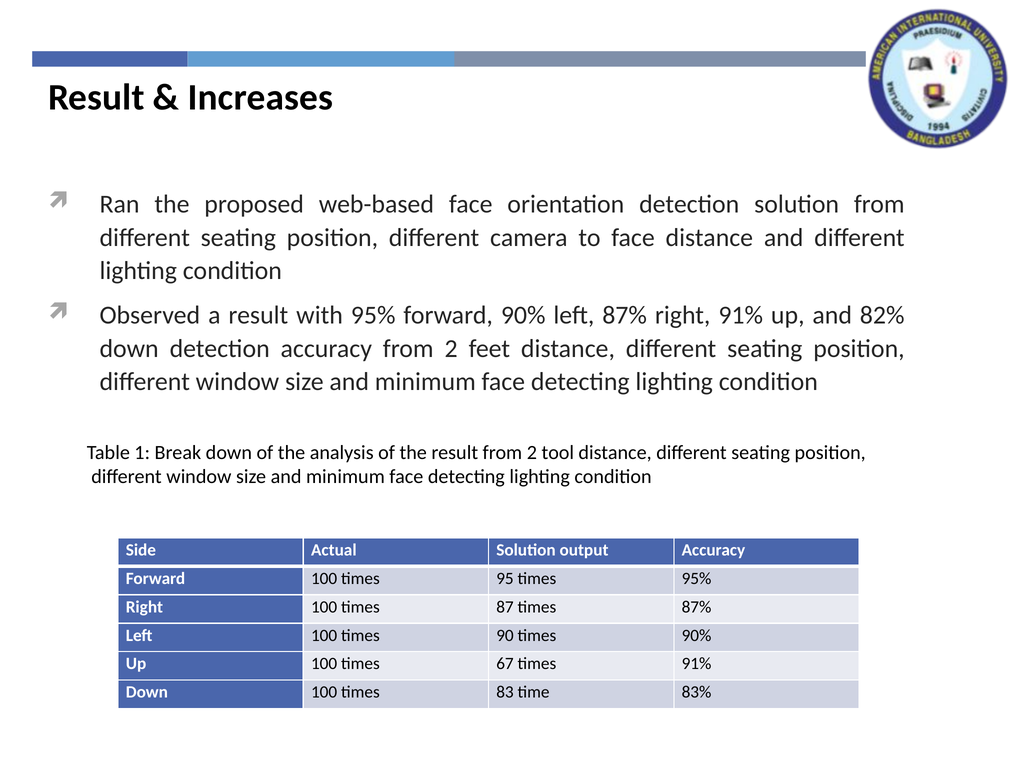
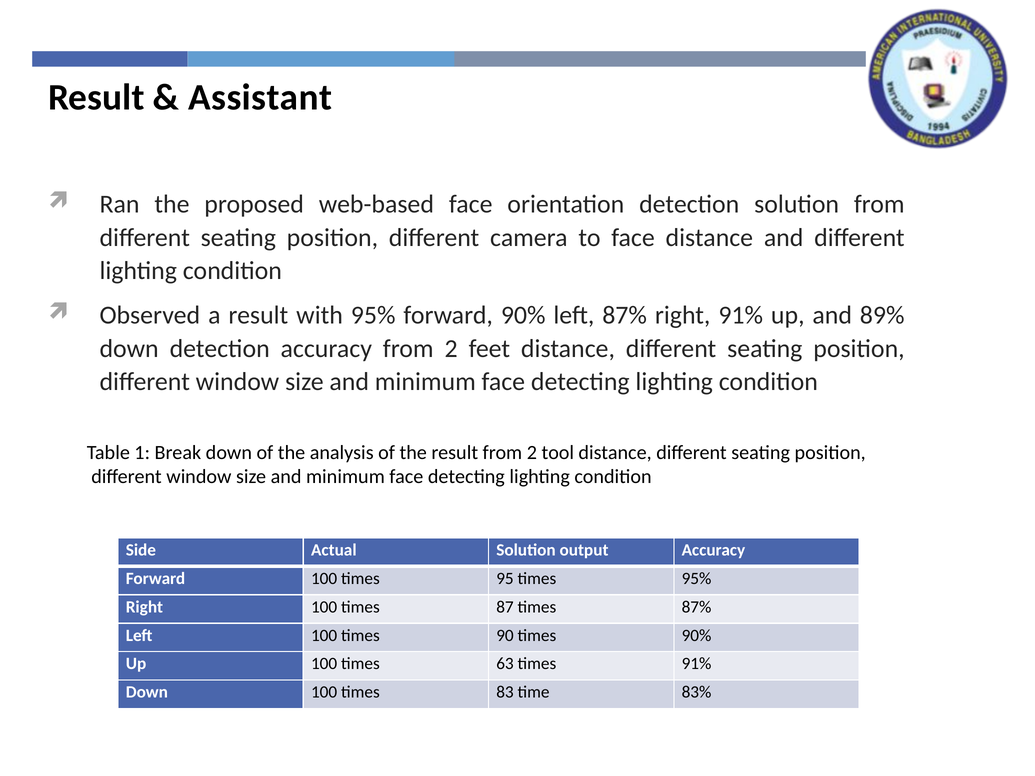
Increases: Increases -> Assistant (260, 98)
82%: 82% -> 89% (882, 315)
67: 67 -> 63 (505, 664)
